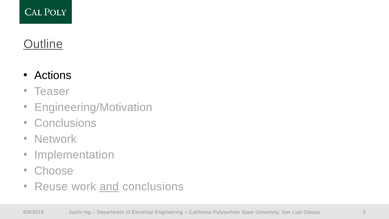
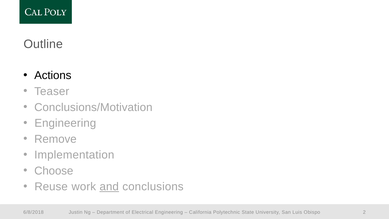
Outline underline: present -> none (43, 44)
Engineering/Motivation: Engineering/Motivation -> Conclusions/Motivation (93, 107)
Conclusions: Conclusions -> Engineering (65, 123)
Network: Network -> Remove (55, 139)
